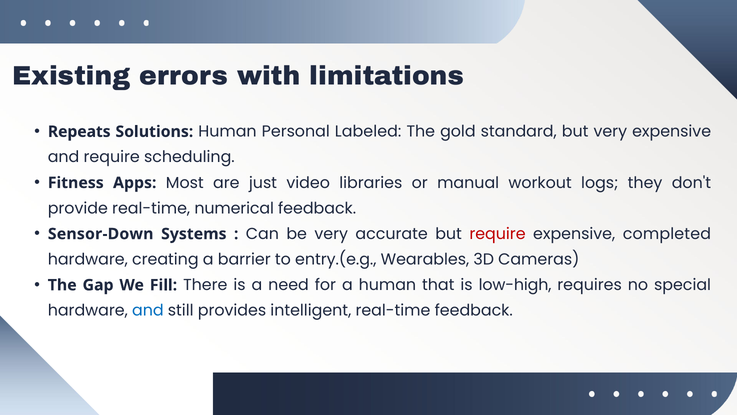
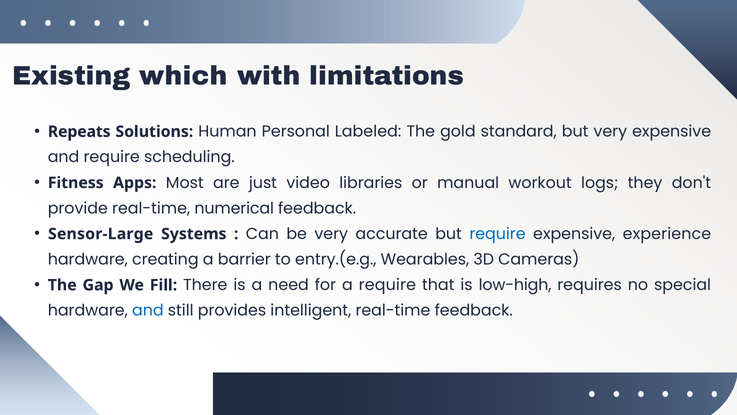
errors: errors -> which (184, 76)
Sensor-Down: Sensor-Down -> Sensor-Large (101, 234)
require colour: red -> blue (497, 234)
completed: completed -> experience (667, 234)
a human: human -> require (387, 285)
